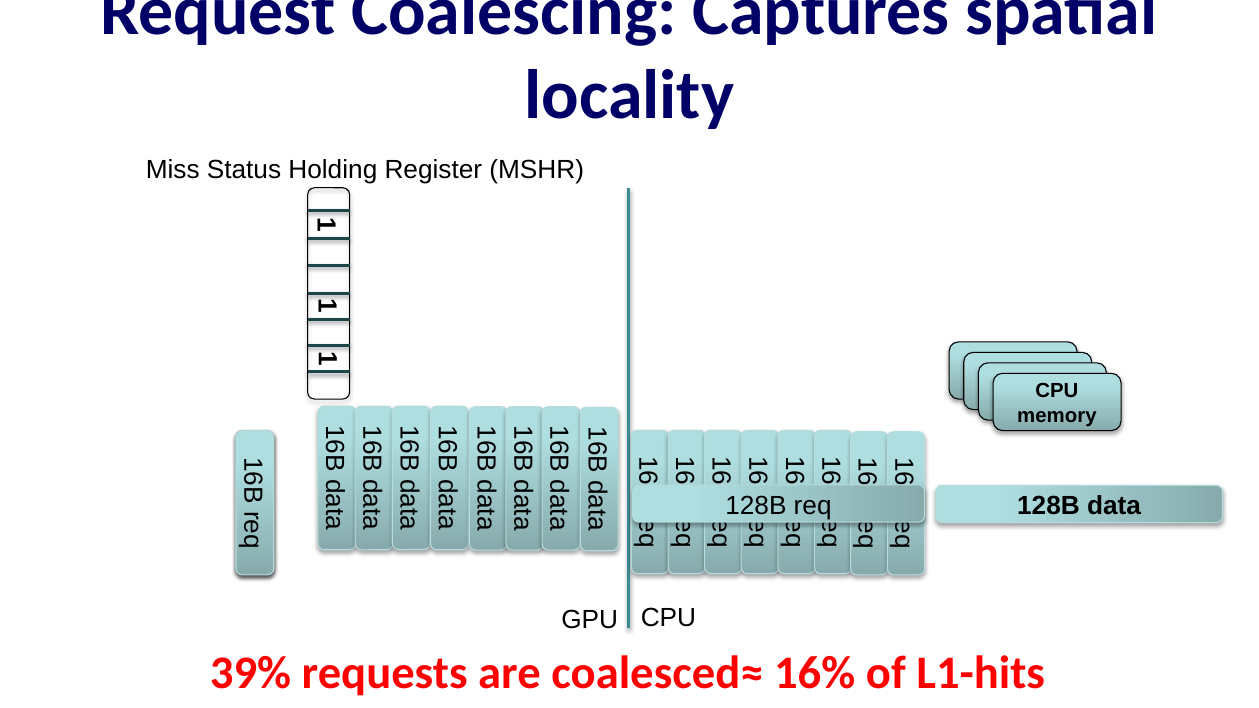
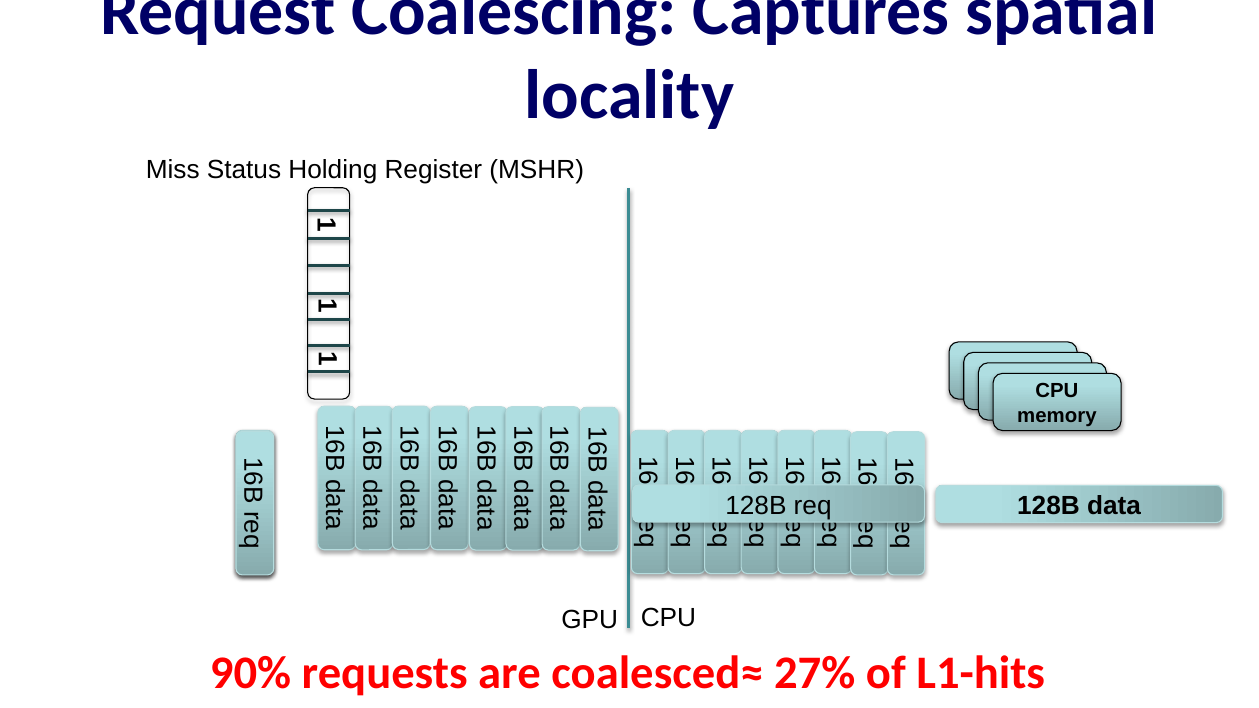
39%: 39% -> 90% (251, 673)
16%: 16% -> 27% (815, 673)
